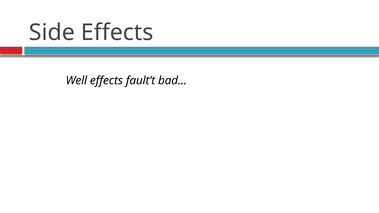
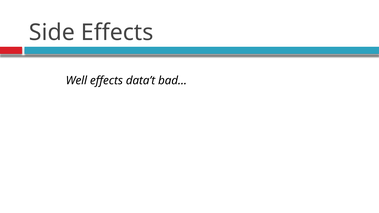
fault’t: fault’t -> data’t (141, 81)
